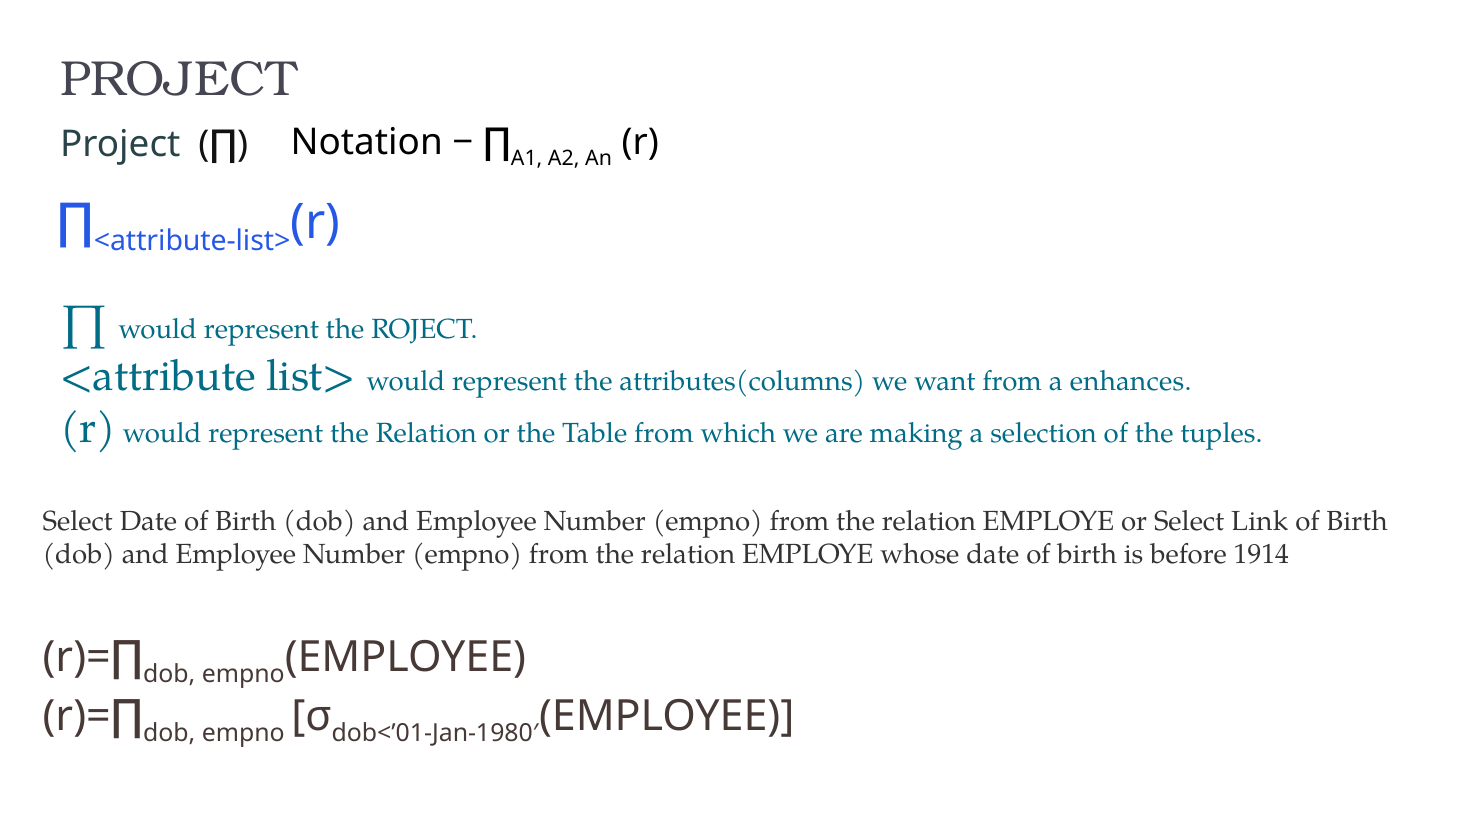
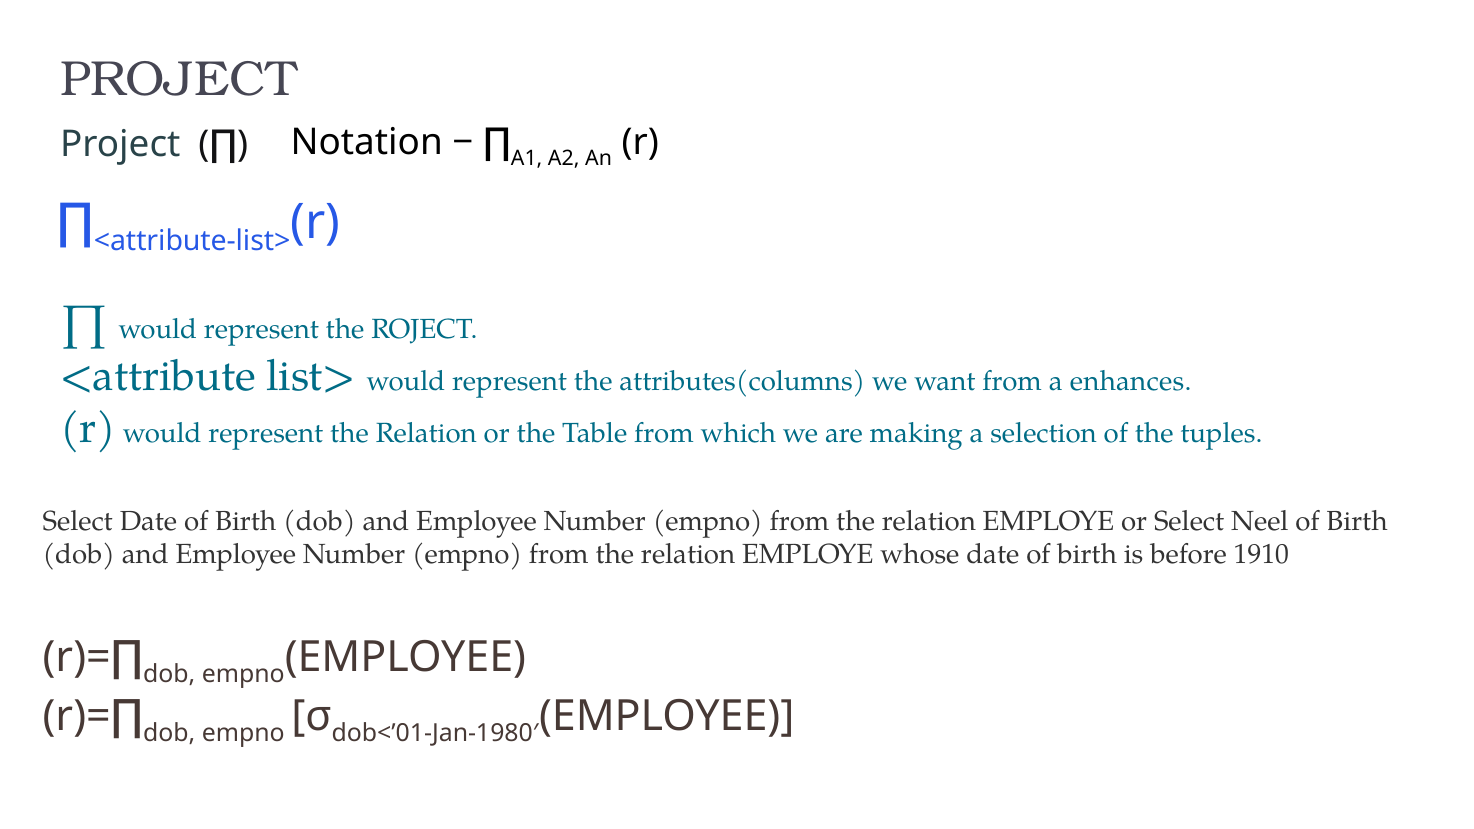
Link: Link -> Neel (1260, 521)
1914: 1914 -> 1910 (1261, 555)
